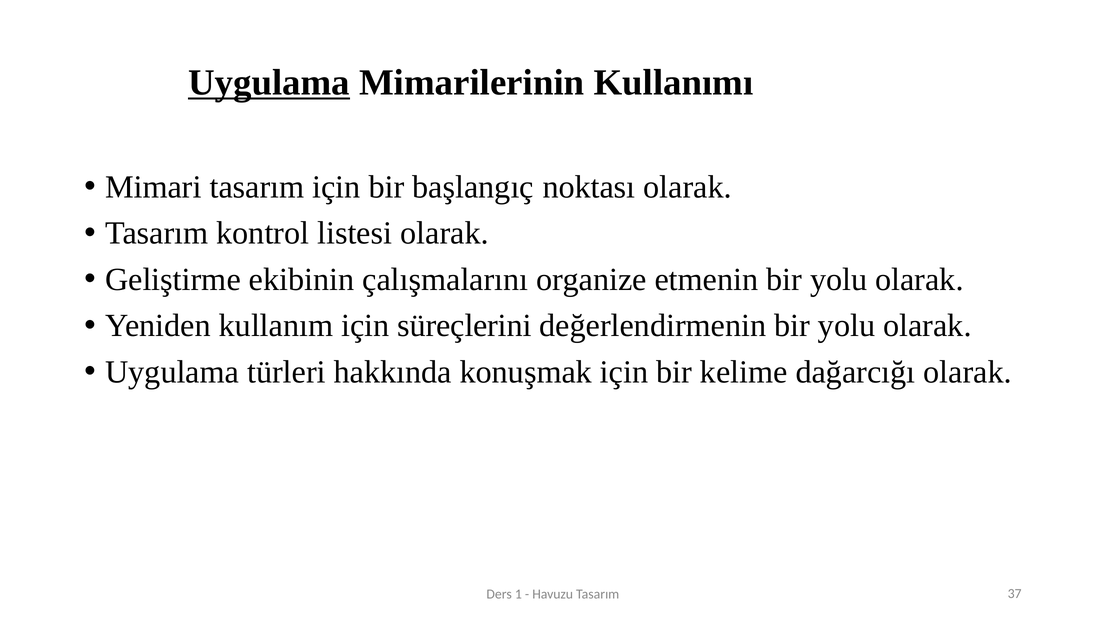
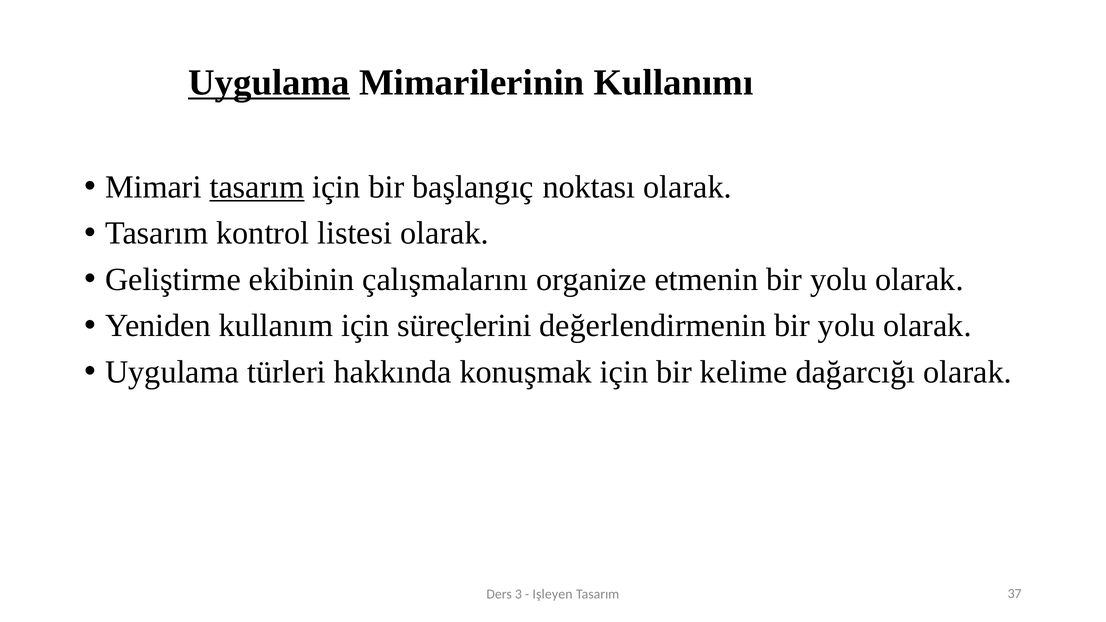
tasarım underline: none -> present (257, 187)
1: 1 -> 3 (518, 594)
Havuzu: Havuzu -> Işleyen (553, 594)
